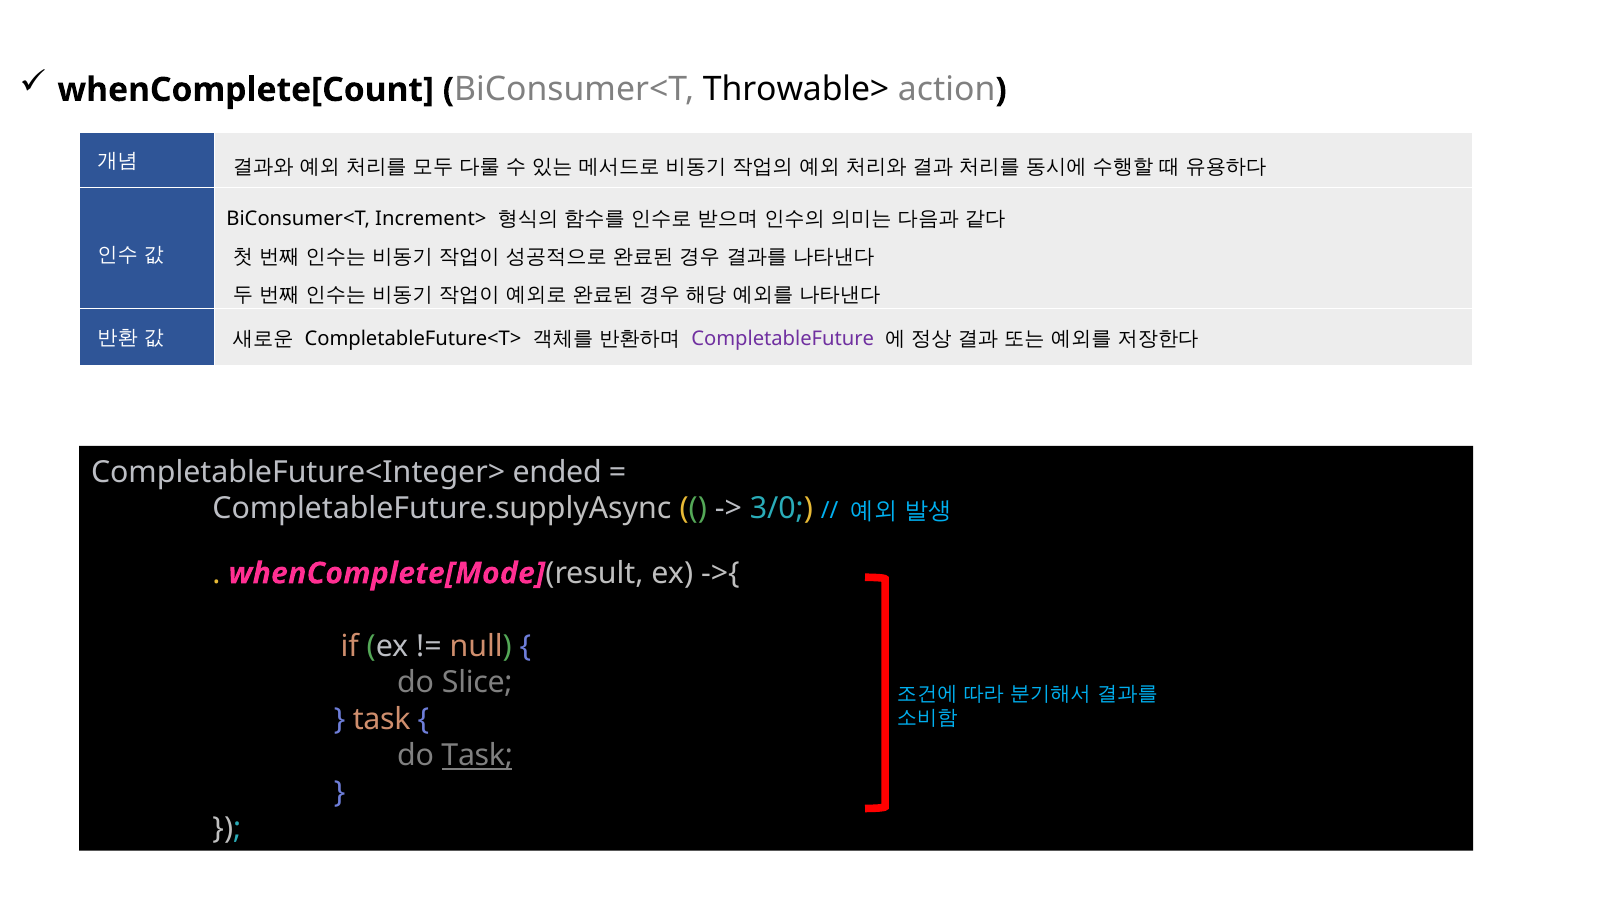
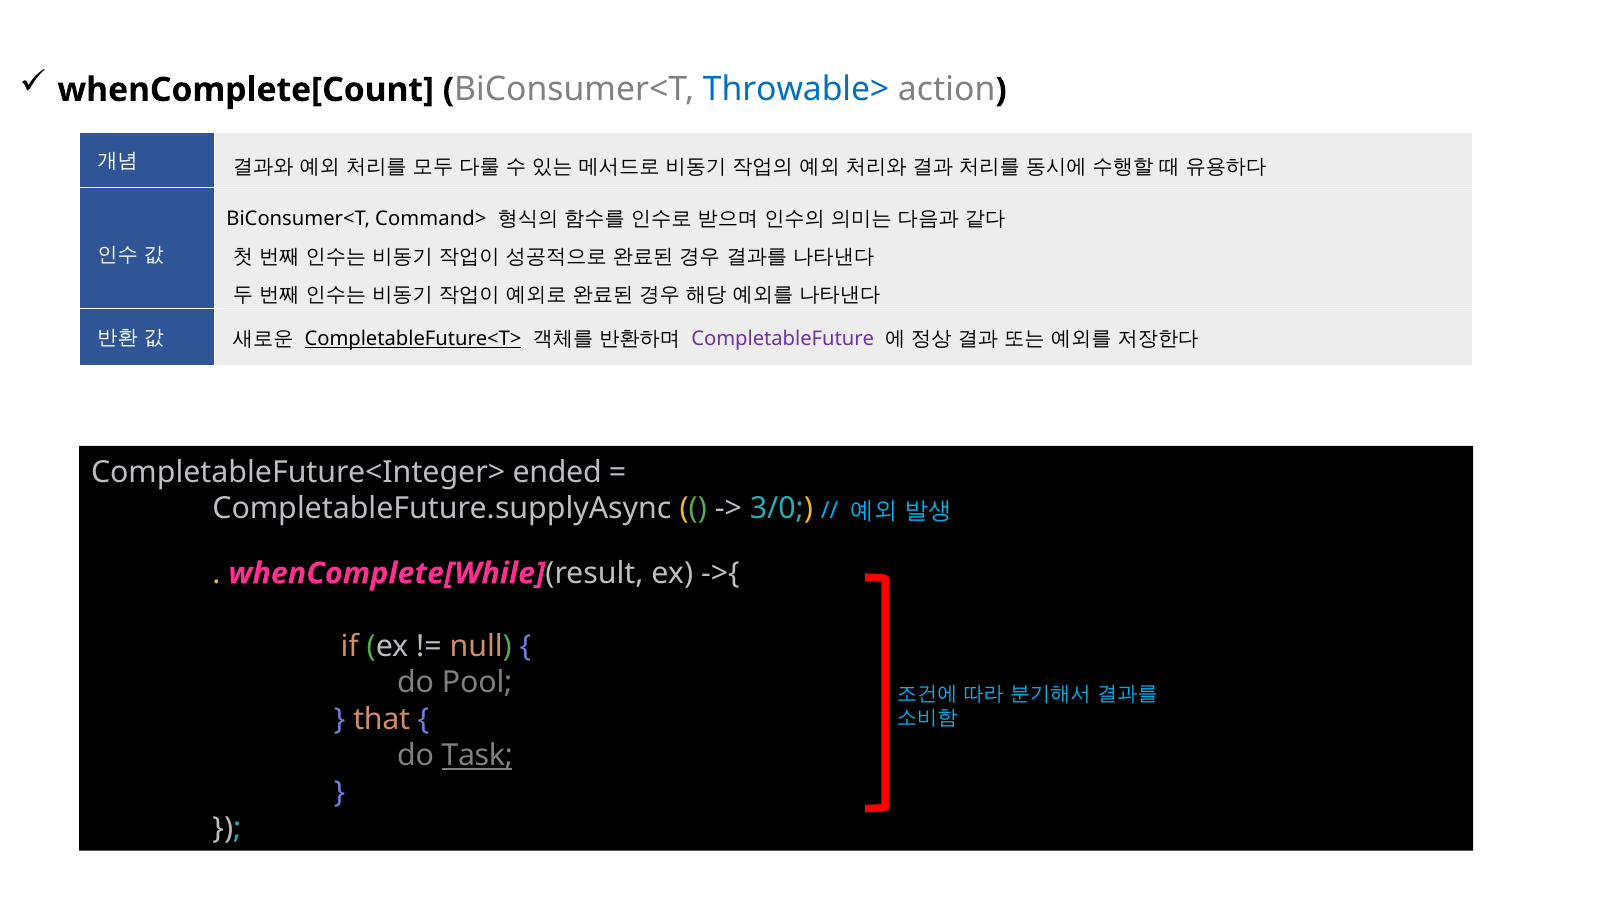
Throwable> colour: black -> blue (796, 90)
Increment>: Increment> -> Command> (431, 218)
CompletableFuture<T> underline: none -> present (413, 339)
whenComplete[Mode: whenComplete[Mode -> whenComplete[While (387, 573)
Slice: Slice -> Pool (477, 682)
task: task -> that (382, 719)
